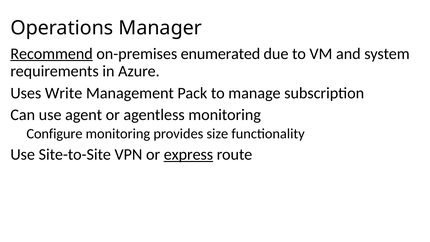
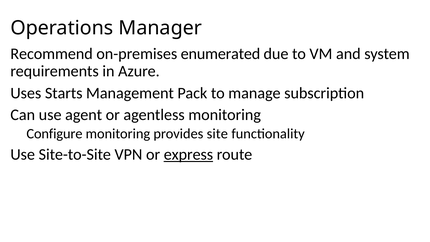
Recommend underline: present -> none (52, 54)
Write: Write -> Starts (64, 93)
size: size -> site (217, 134)
